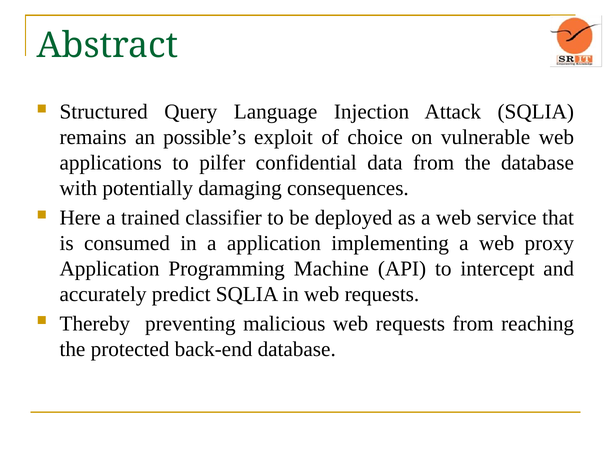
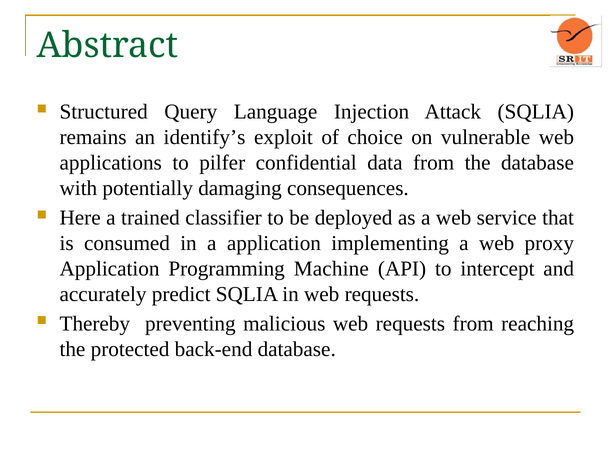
possible’s: possible’s -> identify’s (205, 137)
